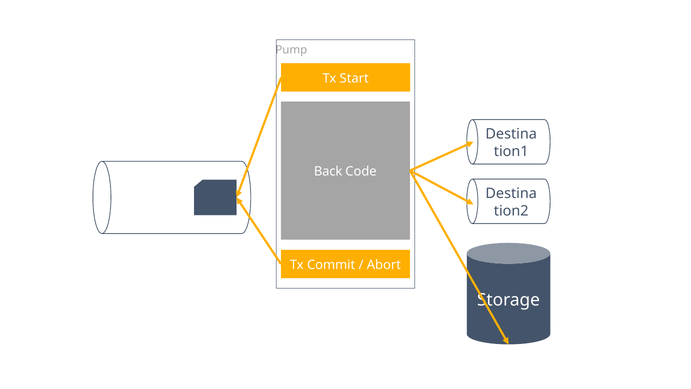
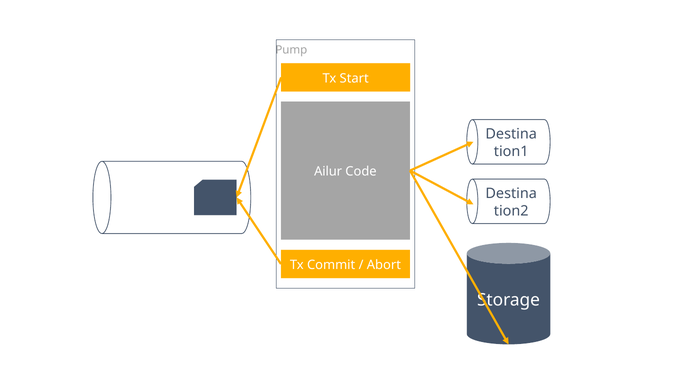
Back: Back -> Ailur (328, 171)
